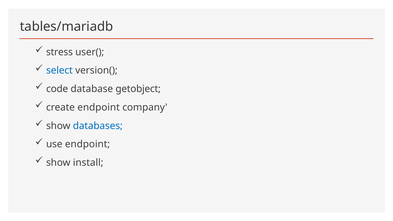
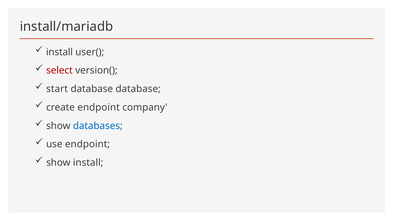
tables/mariadb: tables/mariadb -> install/mariadb (66, 27)
stress: stress -> install (59, 52)
select colour: blue -> red (59, 70)
code: code -> start (57, 89)
database getobject: getobject -> database (138, 89)
